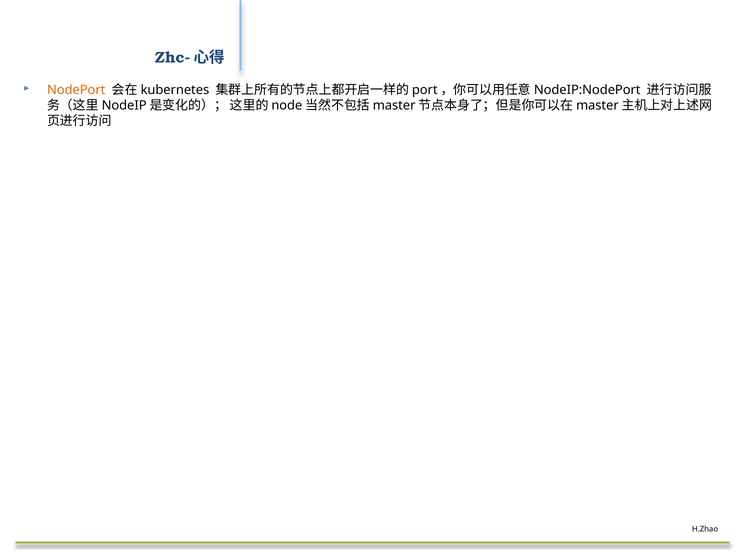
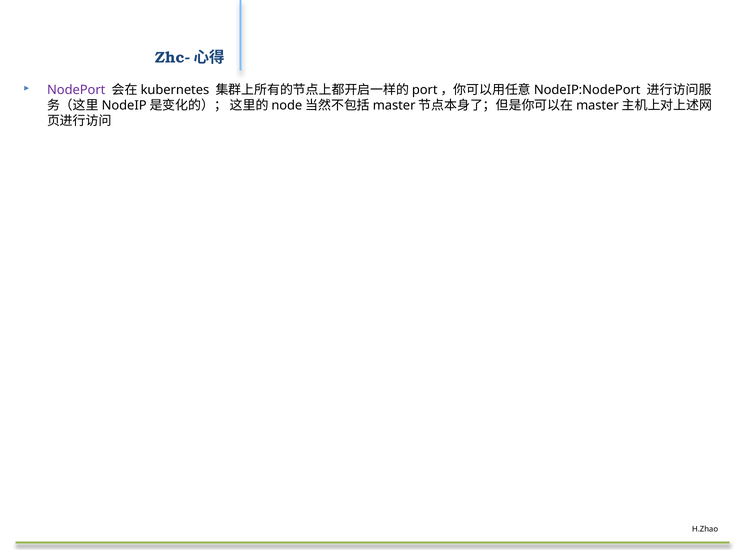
NodePort colour: orange -> purple (76, 90)
